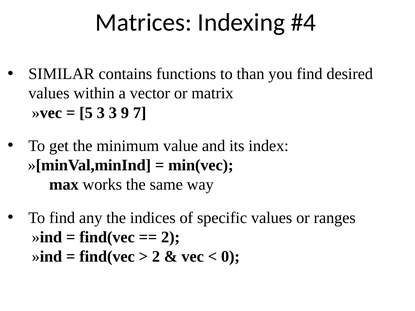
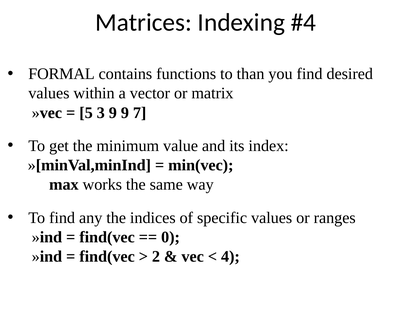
SIMILAR: SIMILAR -> FORMAL (62, 74)
3 3: 3 -> 9 (113, 113)
2: 2 -> 0 (171, 237)
0: 0 -> 4 (230, 257)
